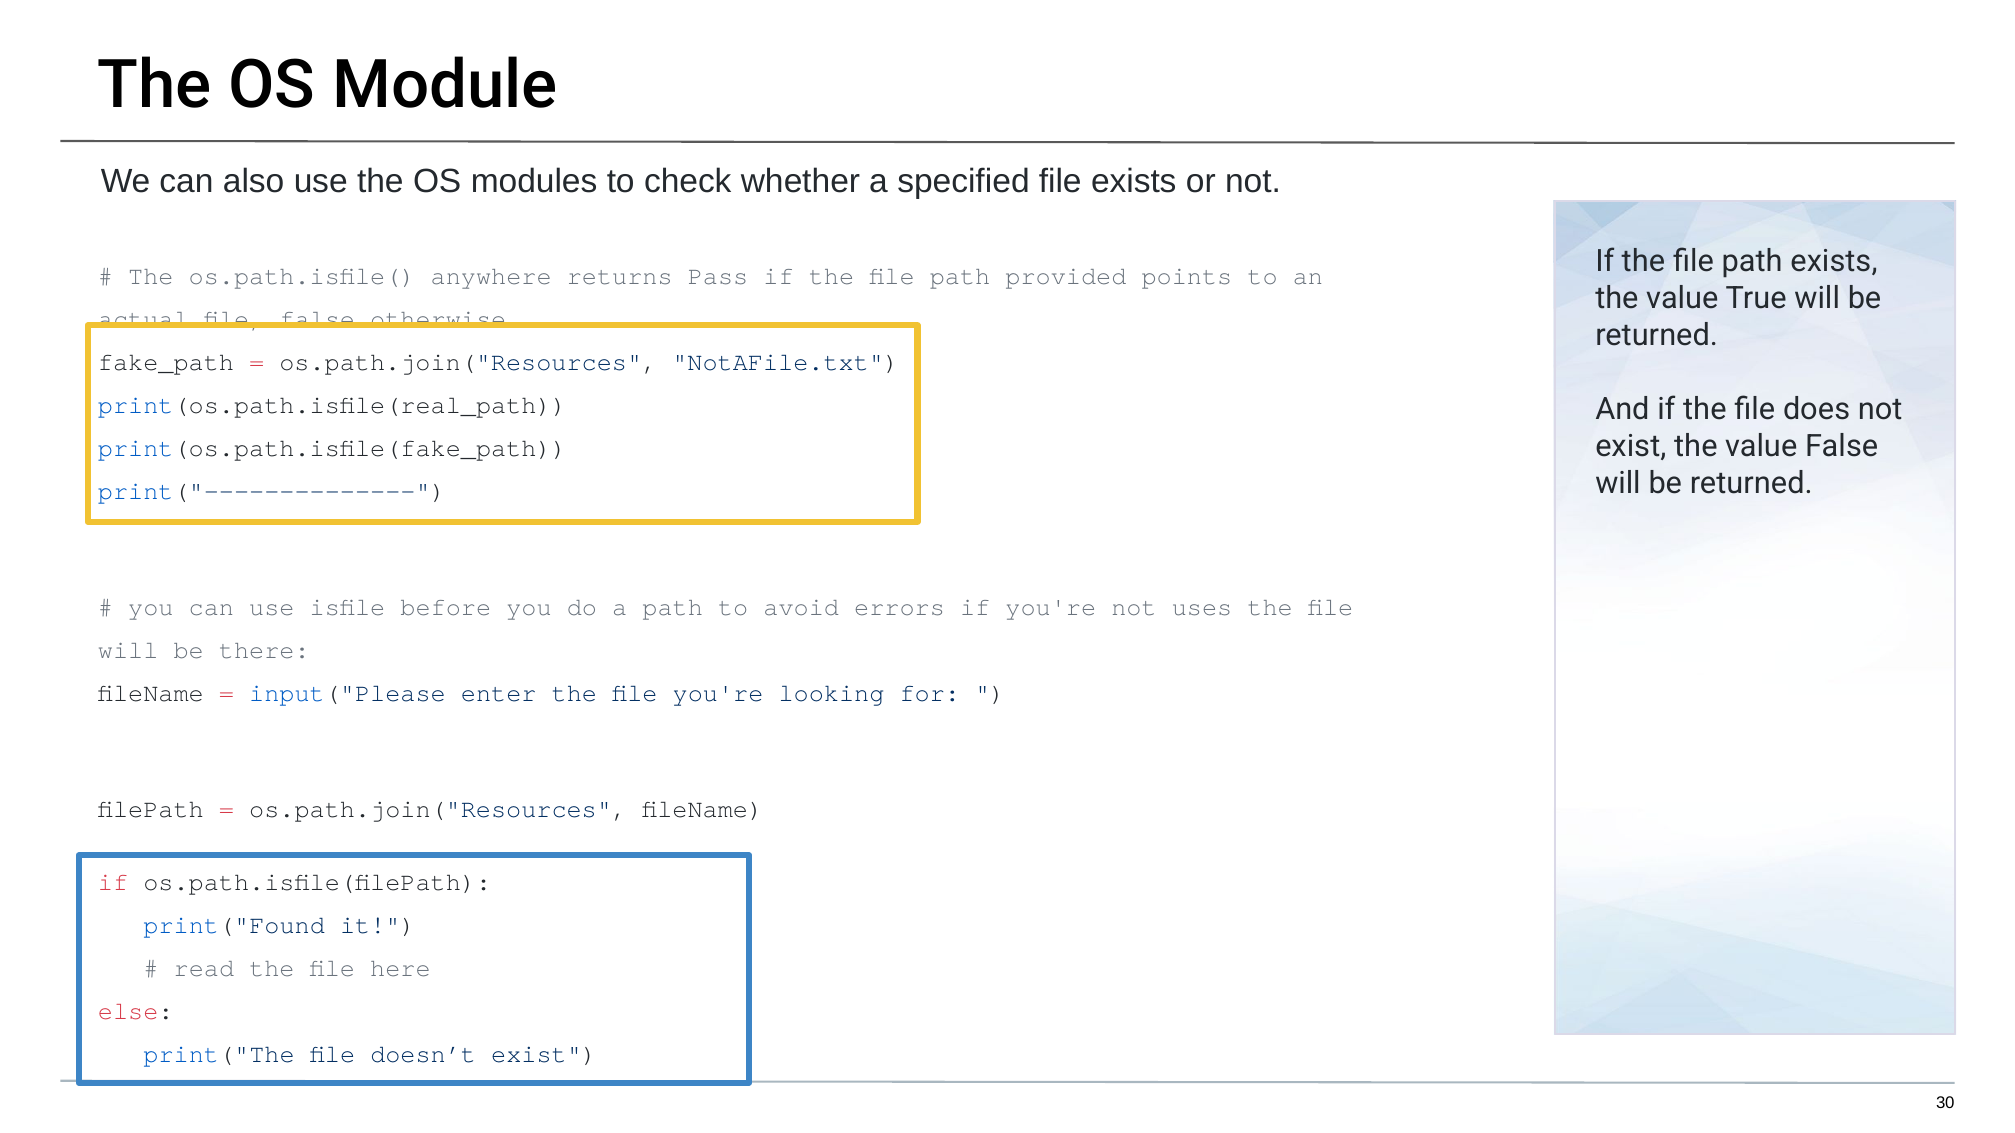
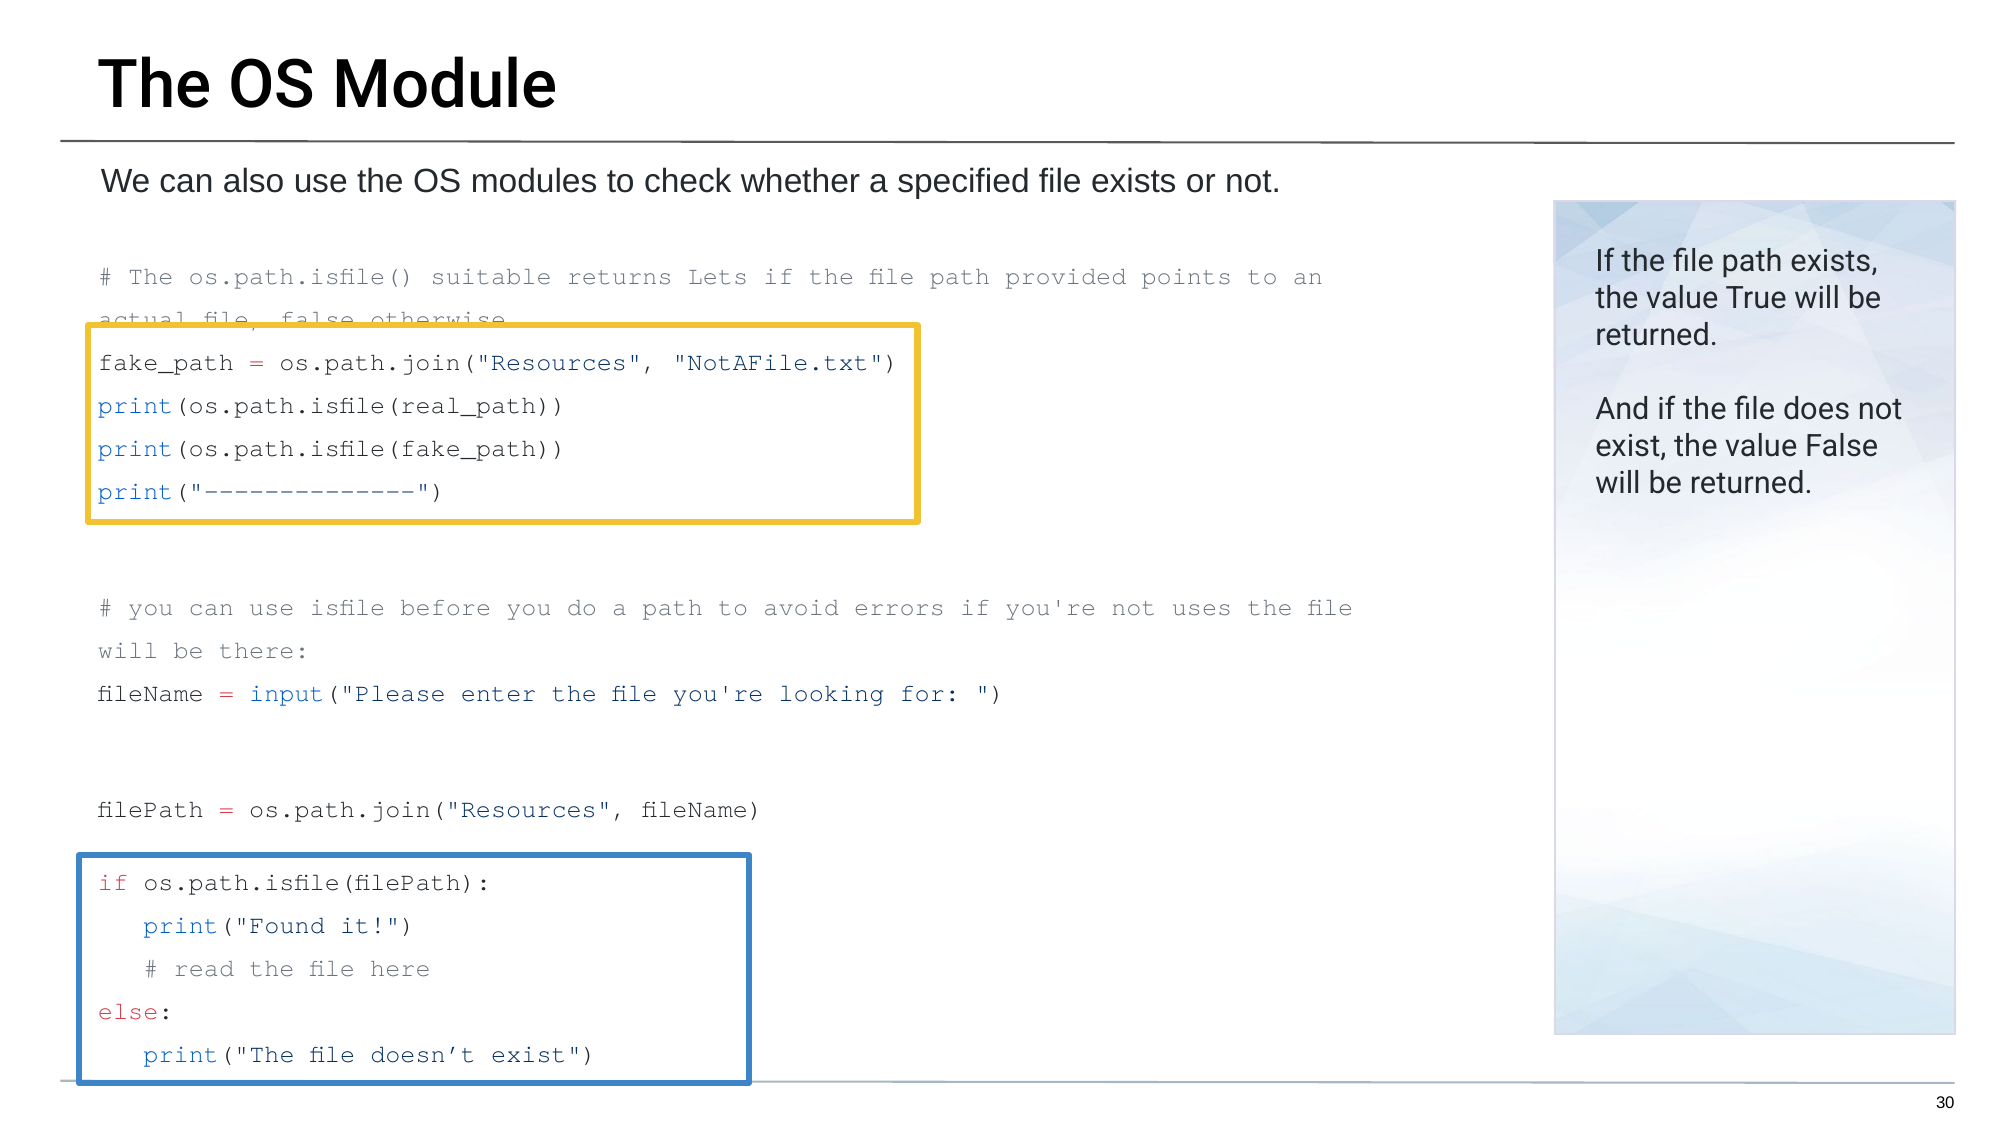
anywhere: anywhere -> suitable (491, 276)
Pass: Pass -> Lets (718, 276)
